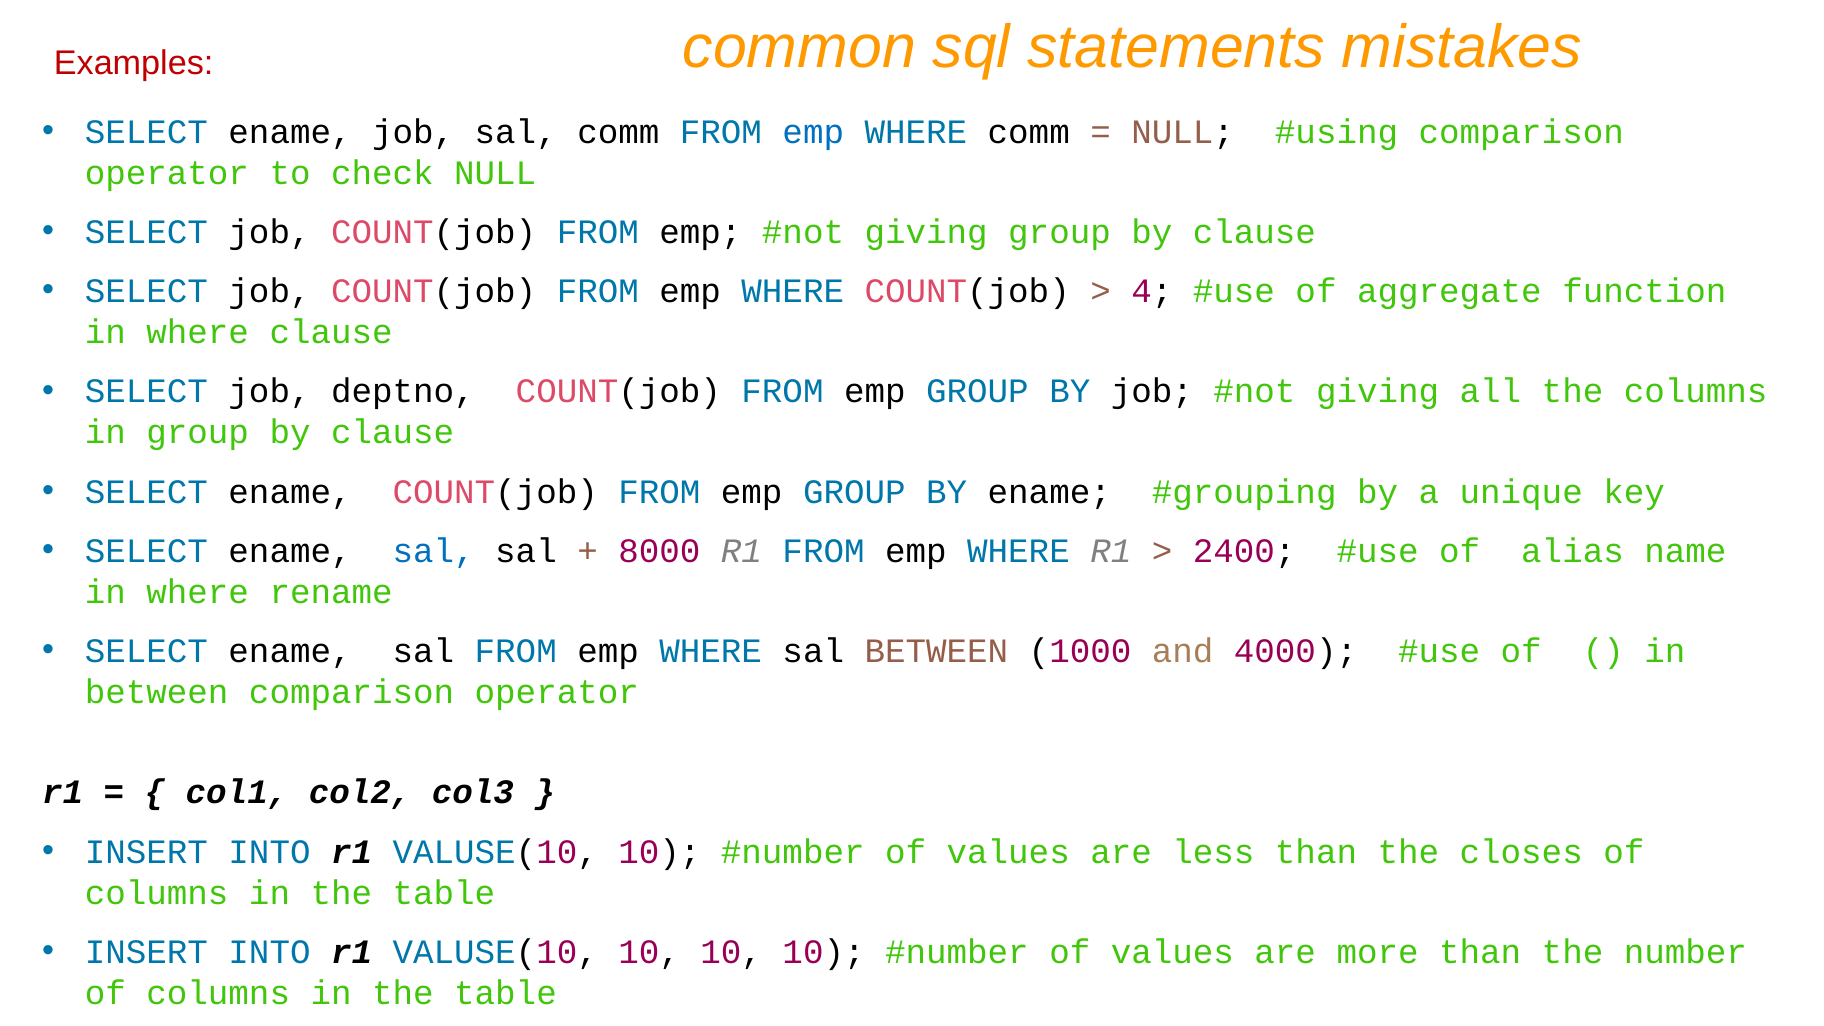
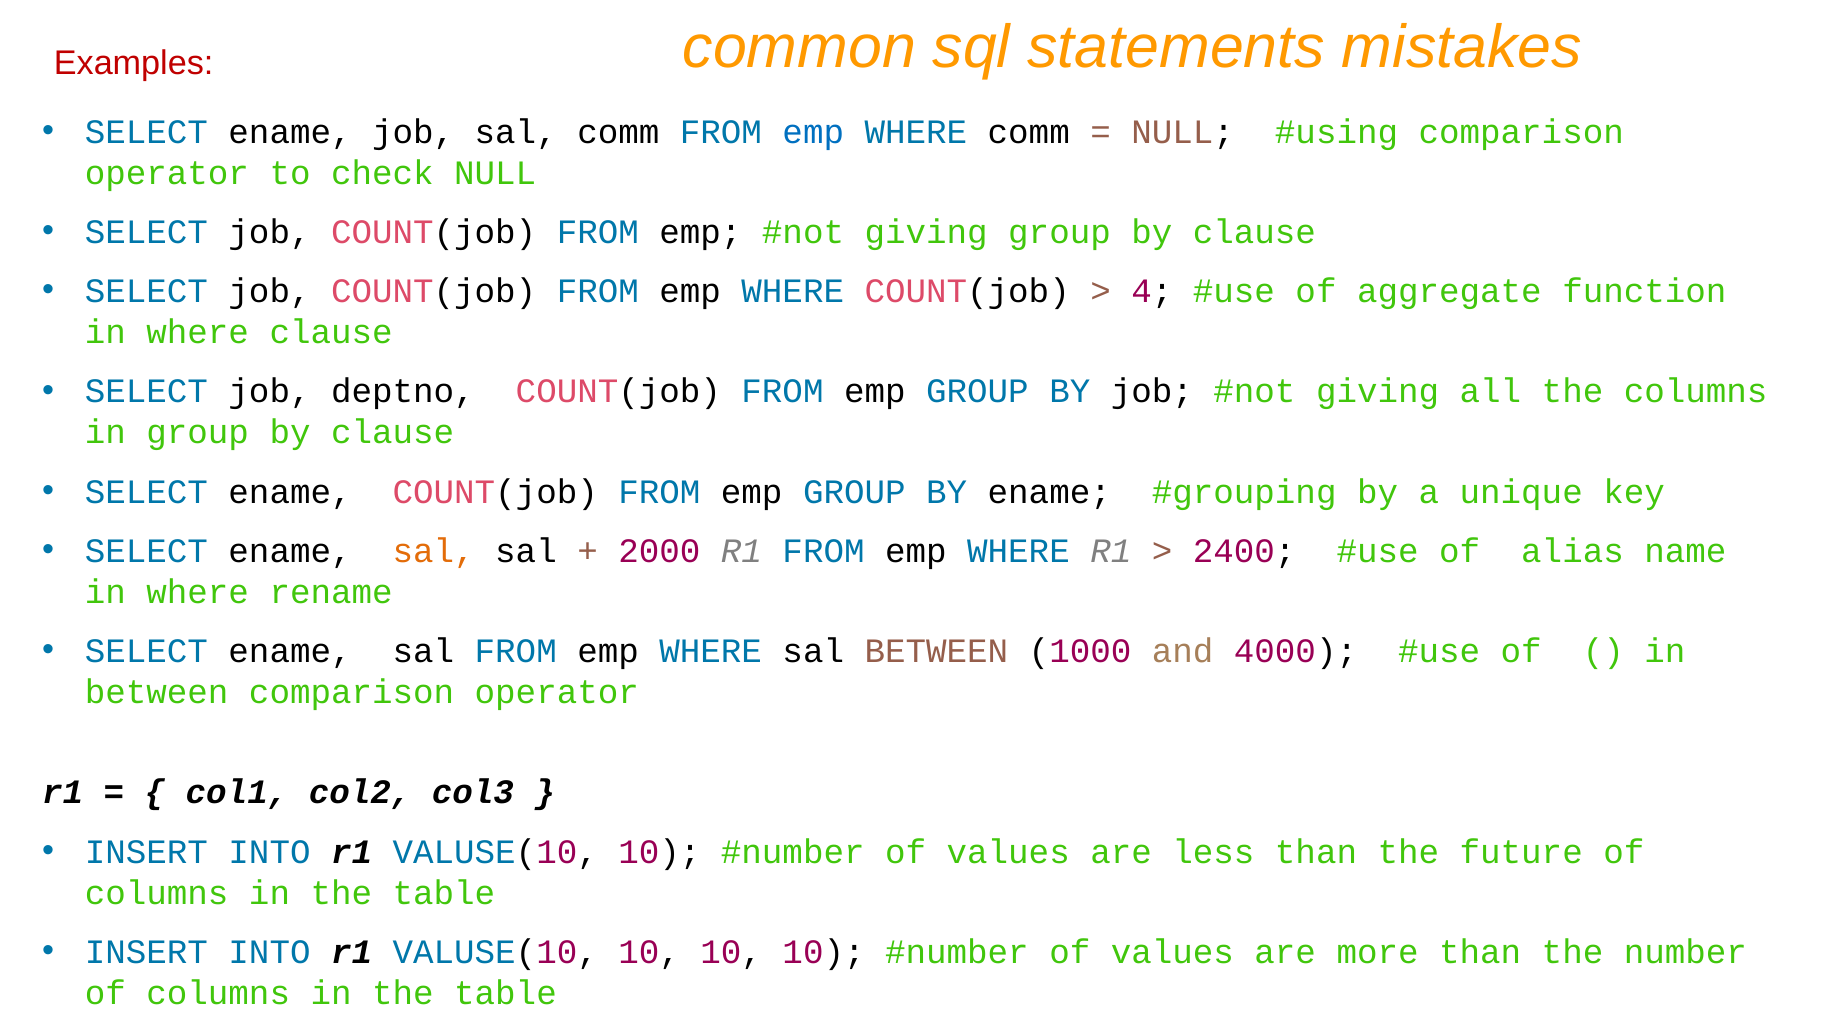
sal colour: blue -> orange (434, 551)
8000: 8000 -> 2000 (659, 551)
closes: closes -> future (1521, 852)
